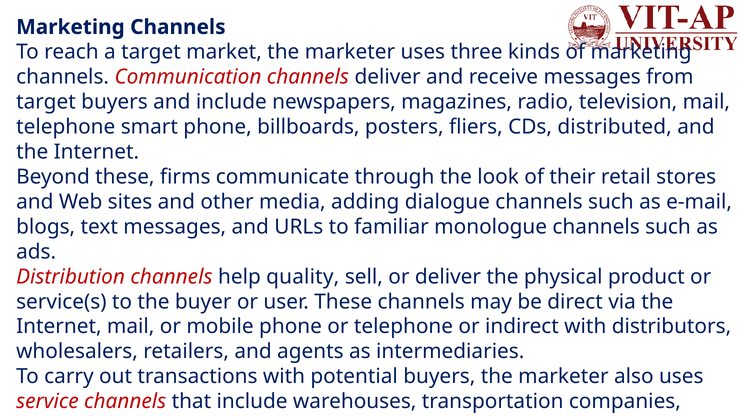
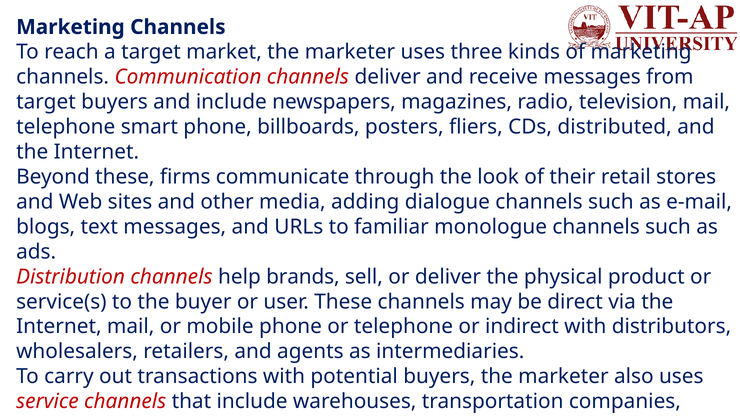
quality: quality -> brands (303, 277)
